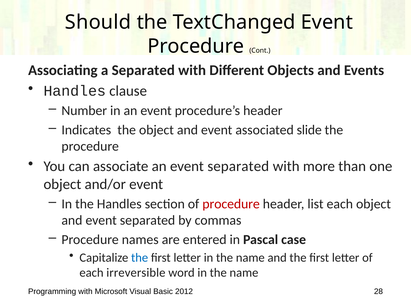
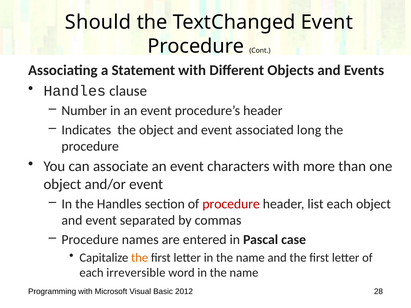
a Separated: Separated -> Statement (143, 70)
slide: slide -> long (309, 130)
an event separated: separated -> characters (238, 167)
the colour: blue -> orange (140, 258)
